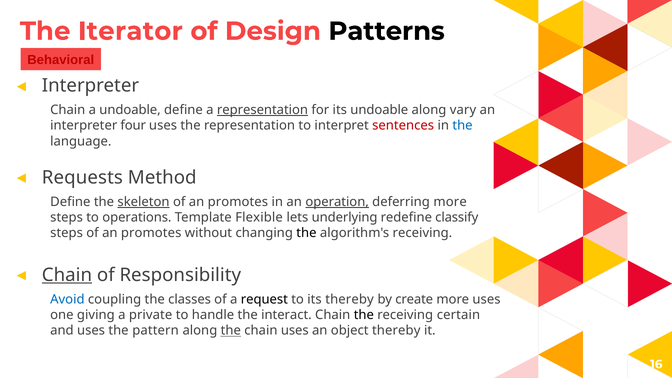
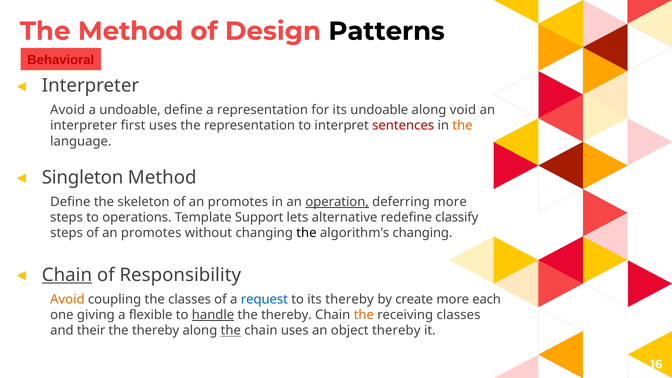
Iterator: Iterator -> Method (131, 31)
Chain: Chain -> Avoid (68, 110)
representation underline: present -> none (263, 110)
vary: vary -> void (463, 110)
four: four -> first (133, 126)
the colour: blue -> orange (463, 126)
Requests: Requests -> Singleton (83, 178)
skeleton underline: present -> none (144, 202)
Flexible: Flexible -> Support (259, 217)
underlying: underlying -> alternative (345, 217)
algorithm's receiving: receiving -> changing (422, 233)
Avoid colour: blue -> orange (67, 299)
request colour: black -> blue (264, 299)
more uses: uses -> each (487, 299)
private: private -> flexible (151, 315)
handle underline: none -> present (213, 315)
interact: interact -> thereby (286, 315)
the colour: black -> orange (364, 315)
receiving certain: certain -> classes (458, 315)
and uses: uses -> their (91, 331)
pattern: pattern -> thereby (156, 331)
